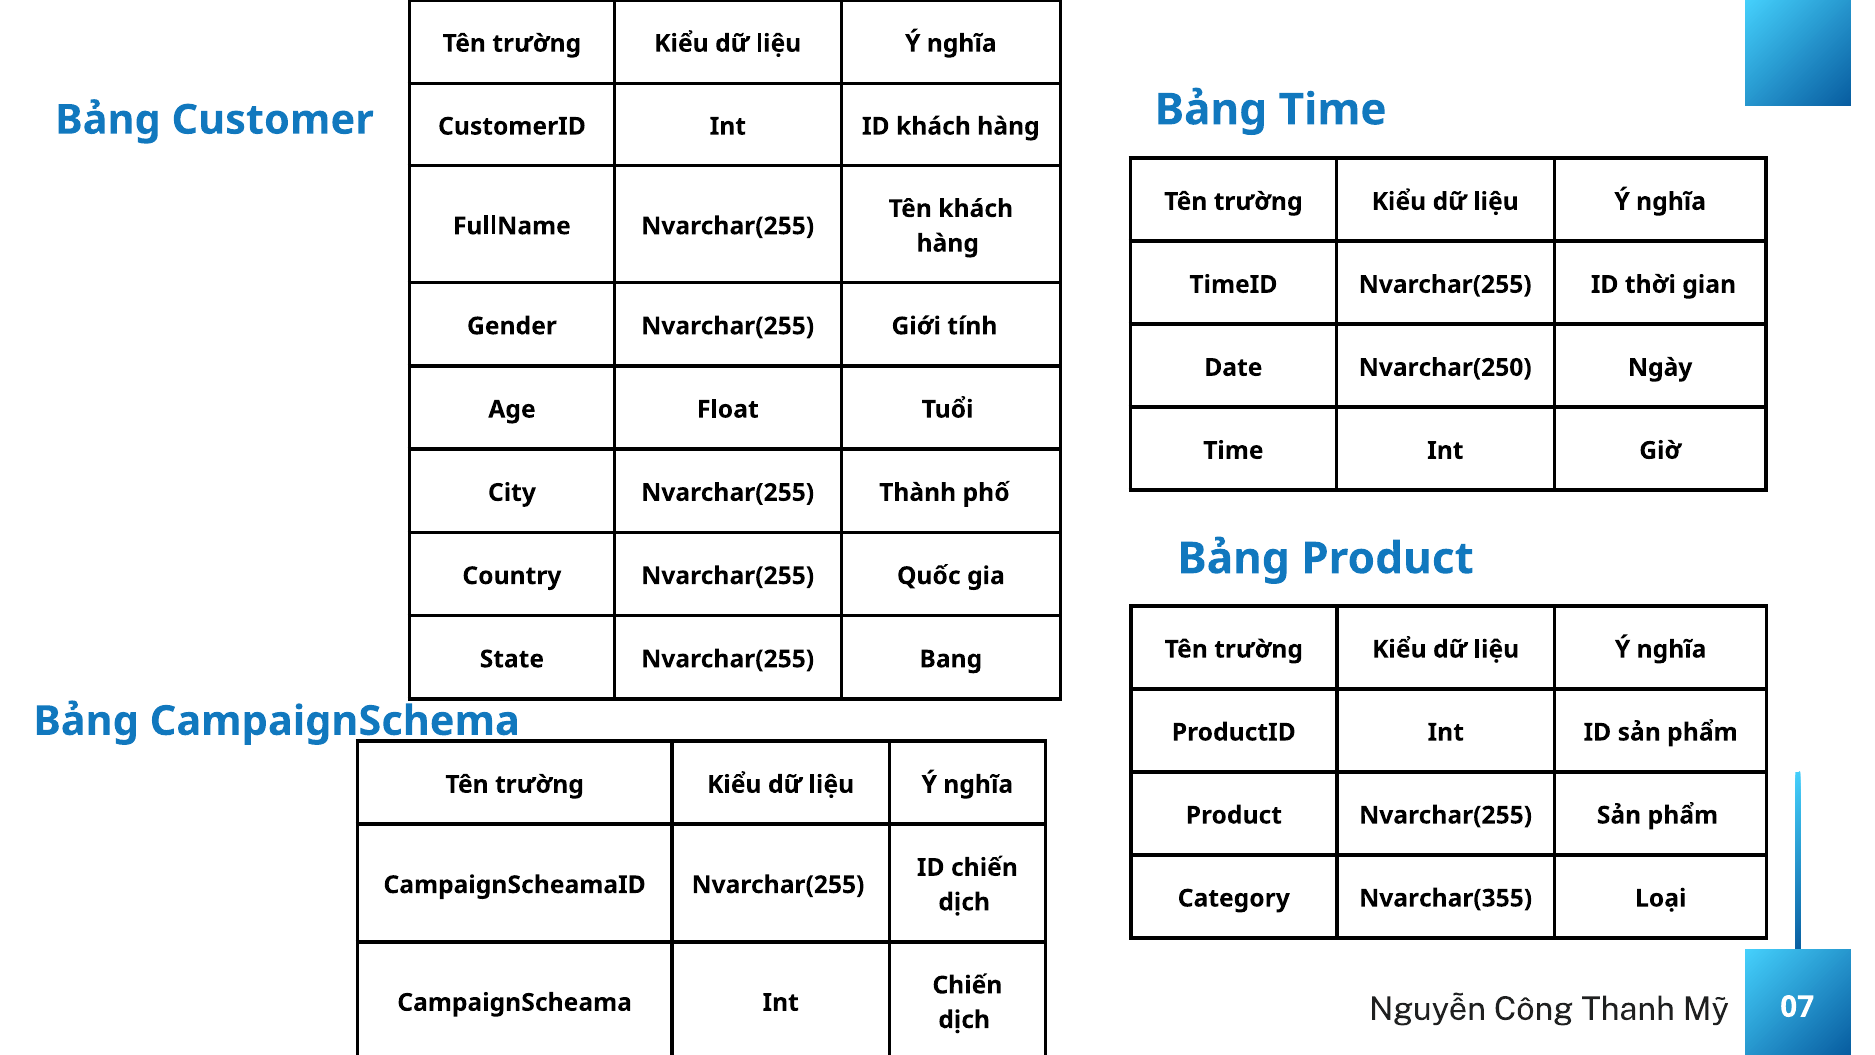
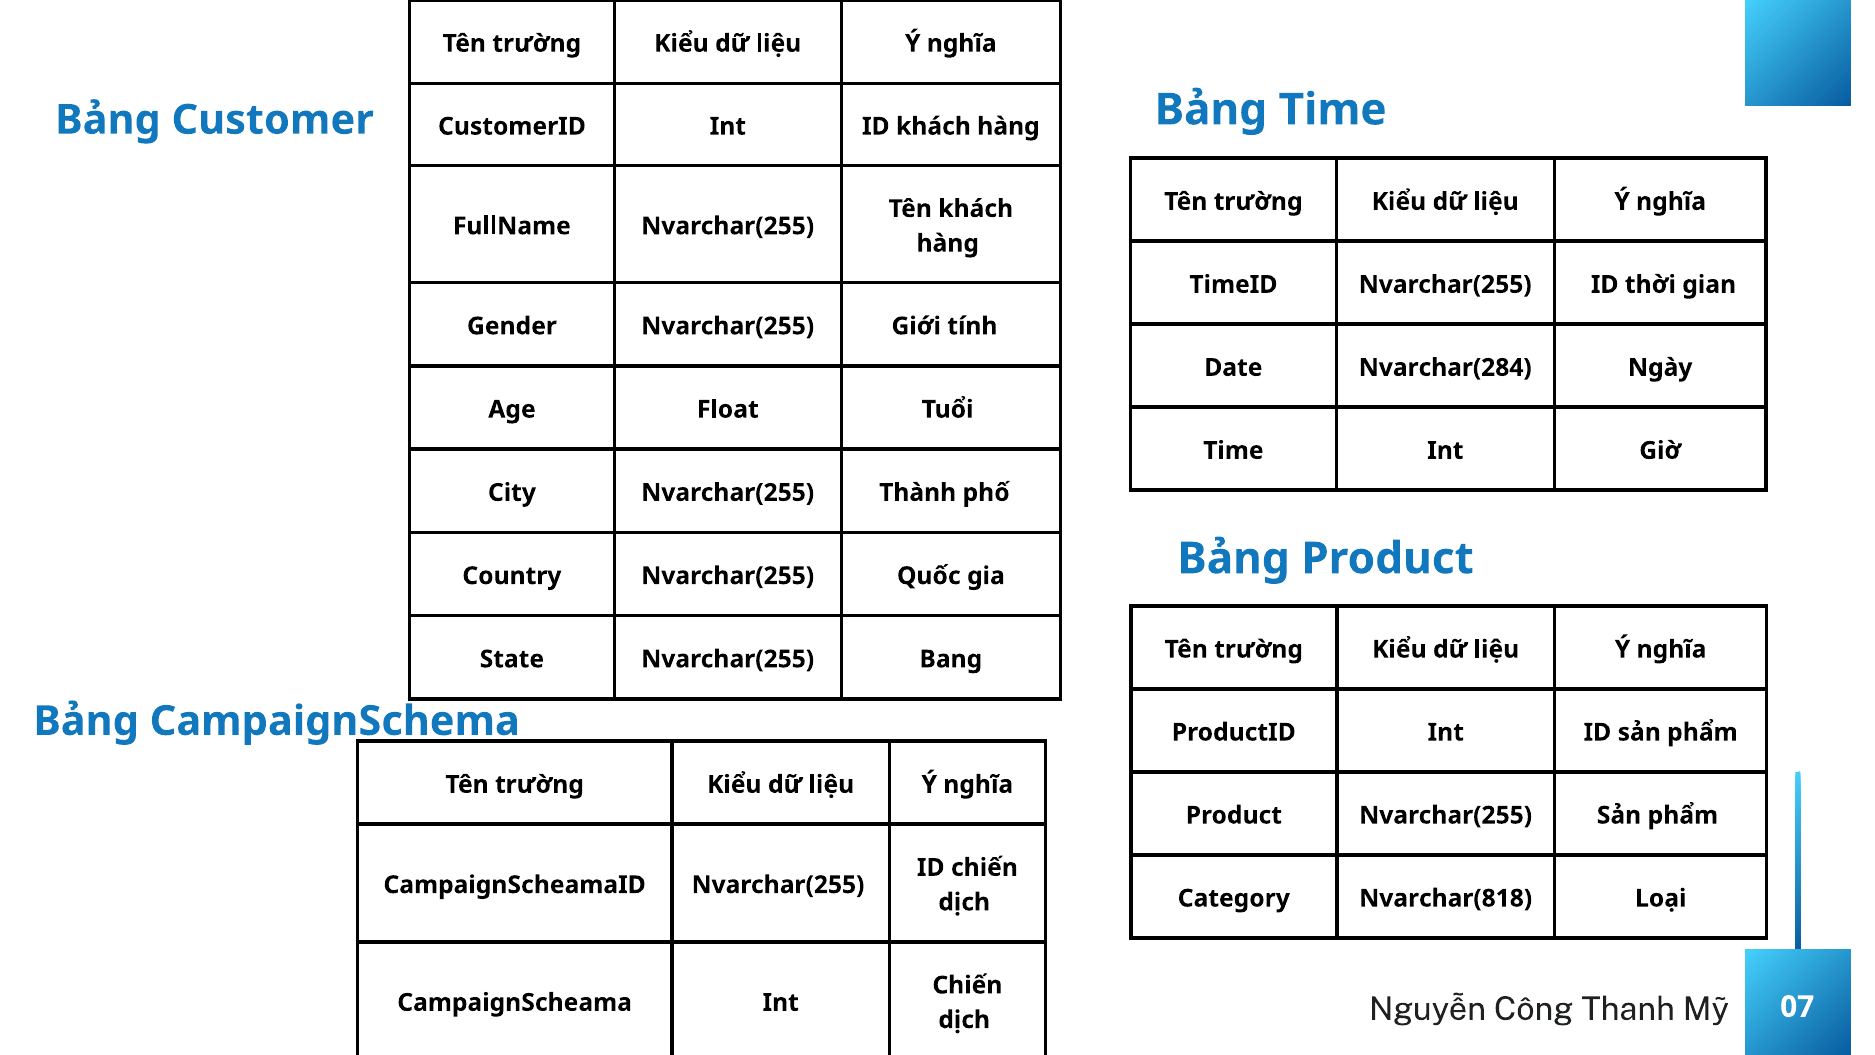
Nvarchar(250: Nvarchar(250 -> Nvarchar(284 (1445, 368)
Nvarchar(355: Nvarchar(355 -> Nvarchar(818 (1446, 898)
